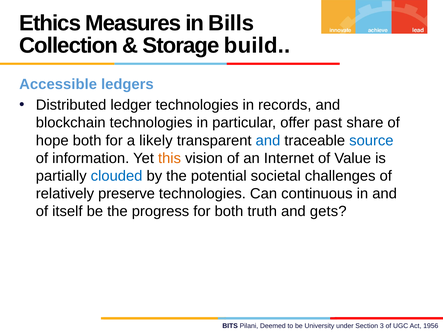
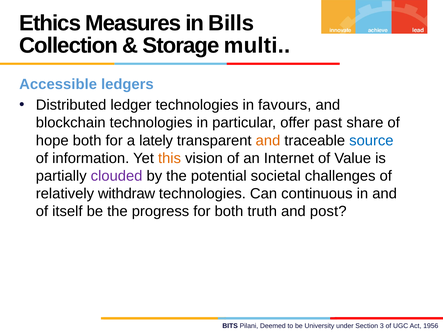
build: build -> multi (257, 45)
records: records -> favours (285, 105)
likely: likely -> lately (156, 141)
and colour: blue -> orange (268, 141)
clouded colour: blue -> purple (117, 176)
preserve: preserve -> withdraw (127, 194)
gets: gets -> post (328, 211)
